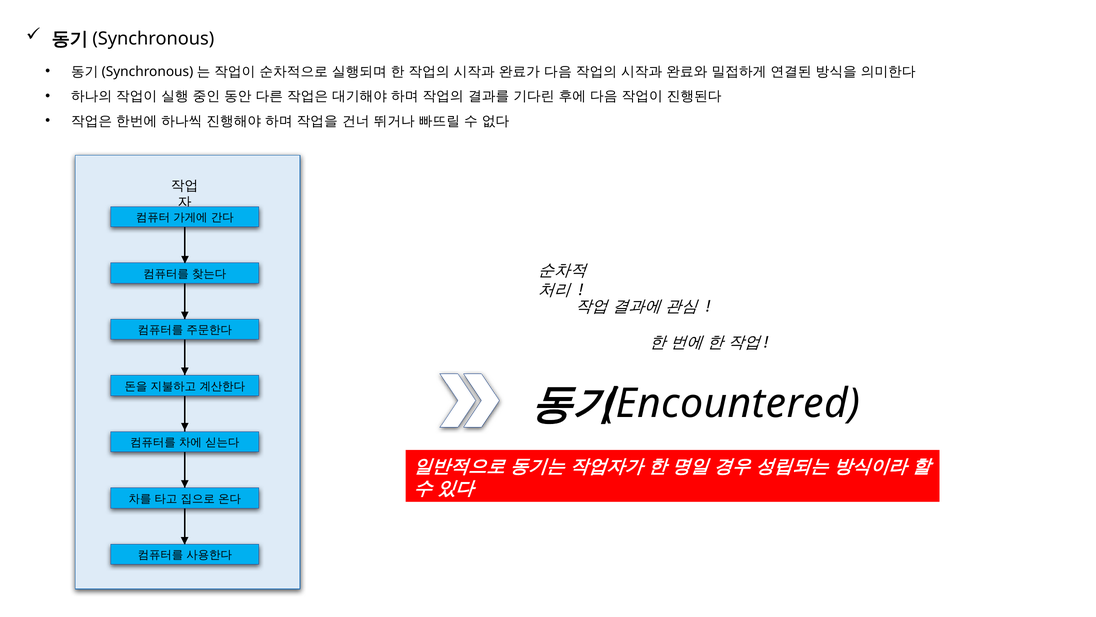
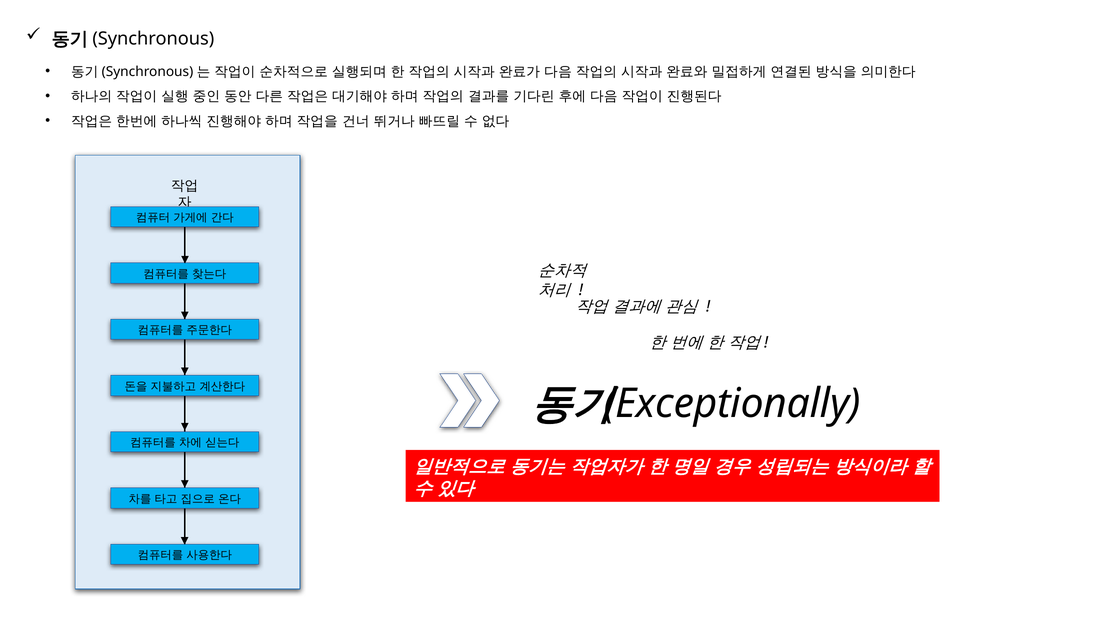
Encountered: Encountered -> Exceptionally (732, 403)
